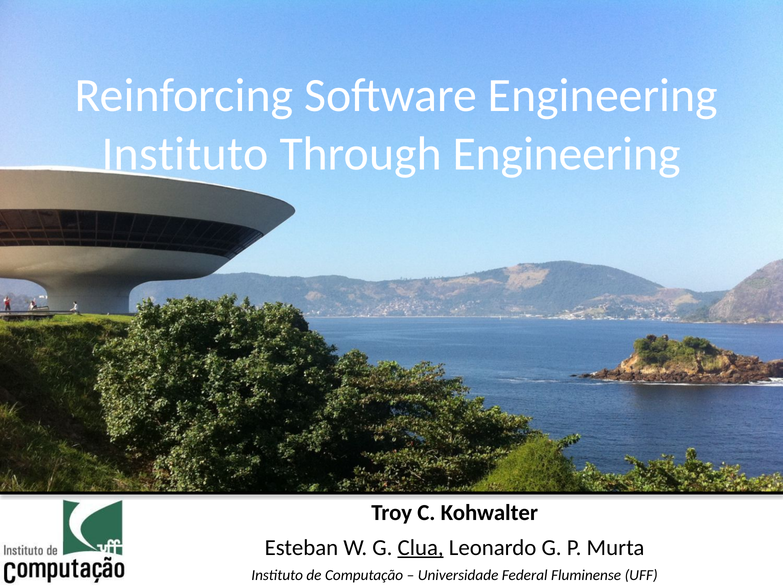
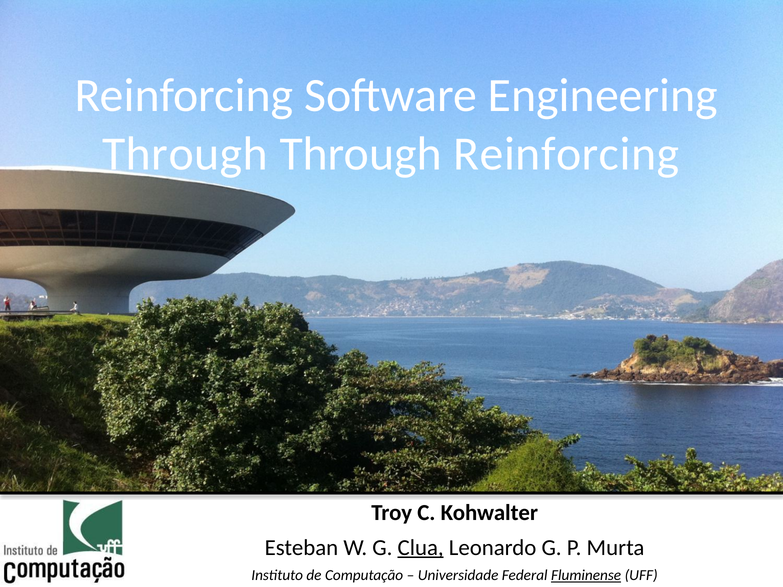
Instituto: Instituto -> Through (185, 154)
Through Engineering: Engineering -> Reinforcing (566, 154)
Fluminense underline: none -> present (586, 576)
